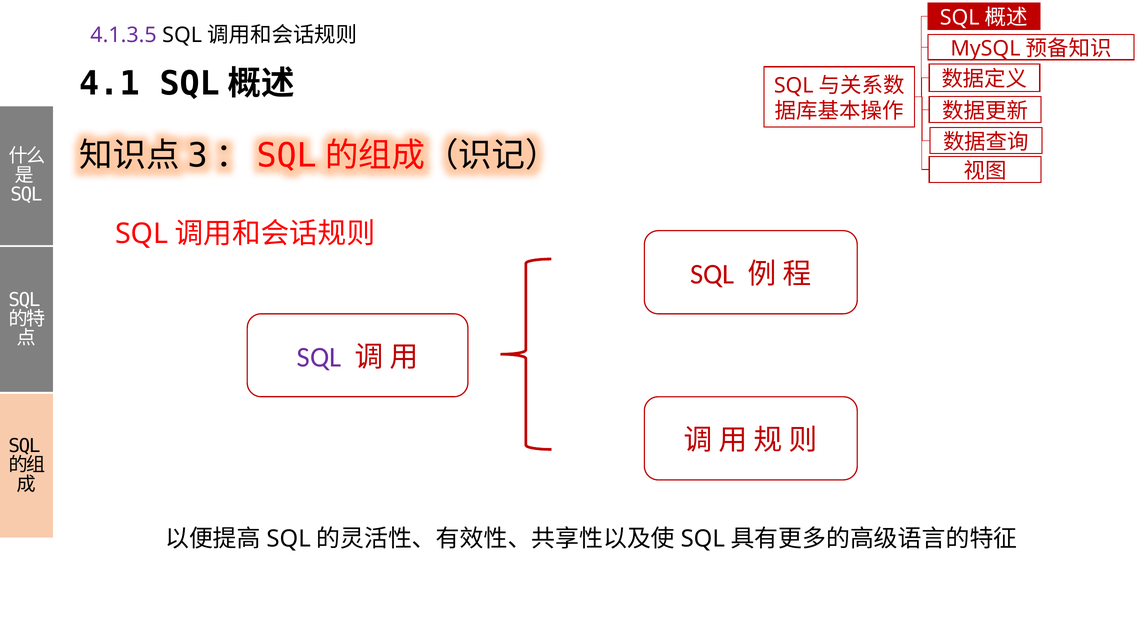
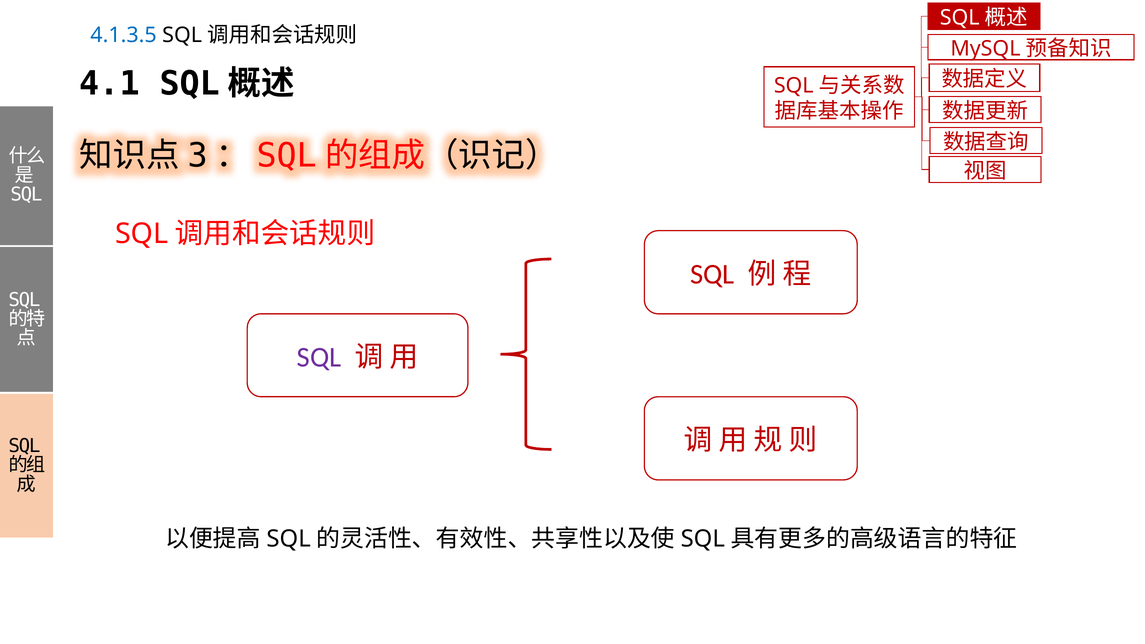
4.1.3.5 colour: purple -> blue (124, 35)
